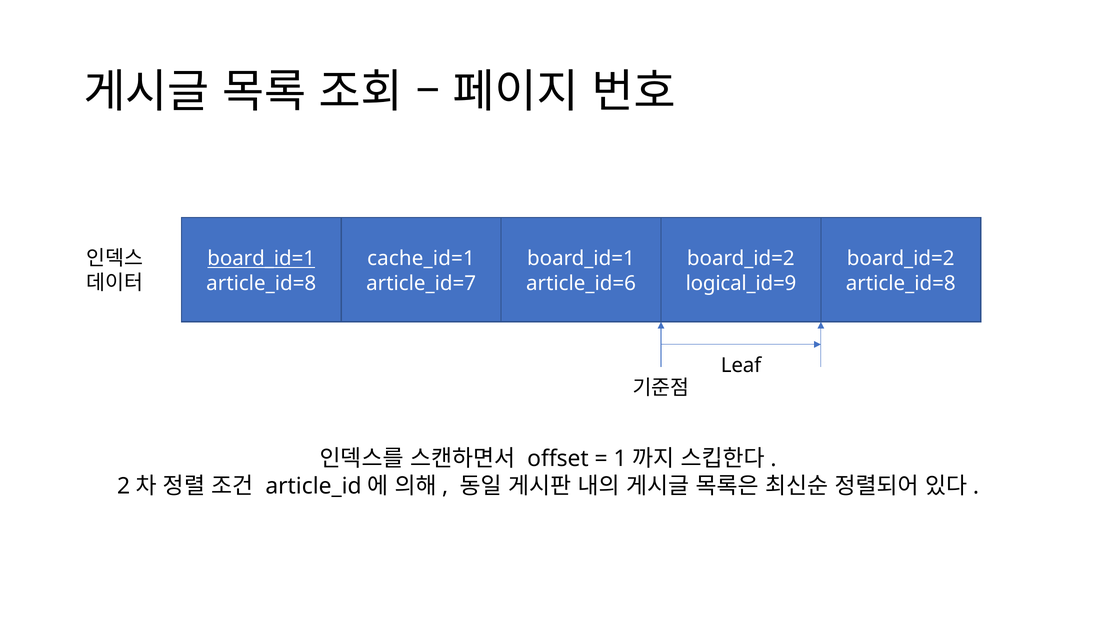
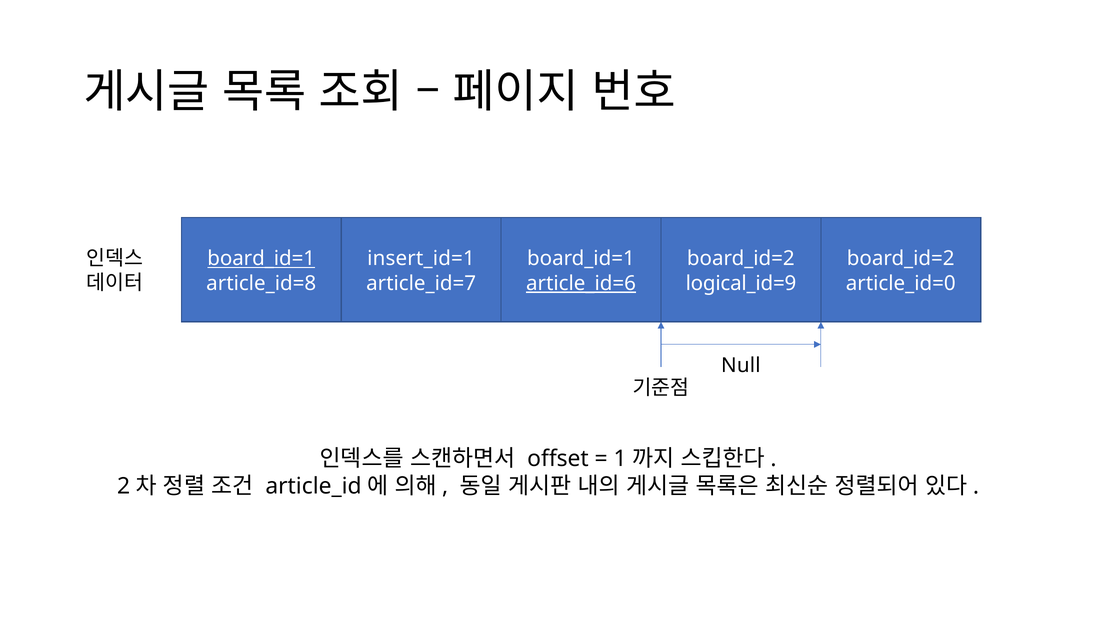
cache_id=1: cache_id=1 -> insert_id=1 (421, 258)
article_id=6 underline: none -> present (581, 283)
article_id=8: article_id=8 -> article_id=0 (901, 283)
Leaf: Leaf -> Null (741, 365)
